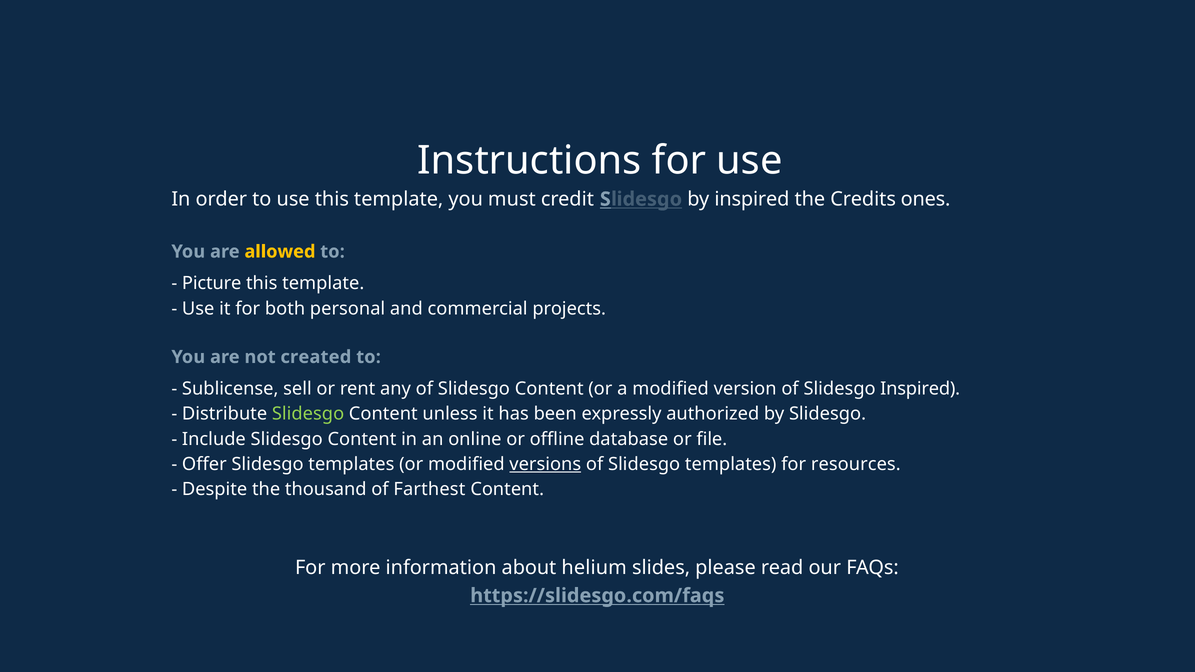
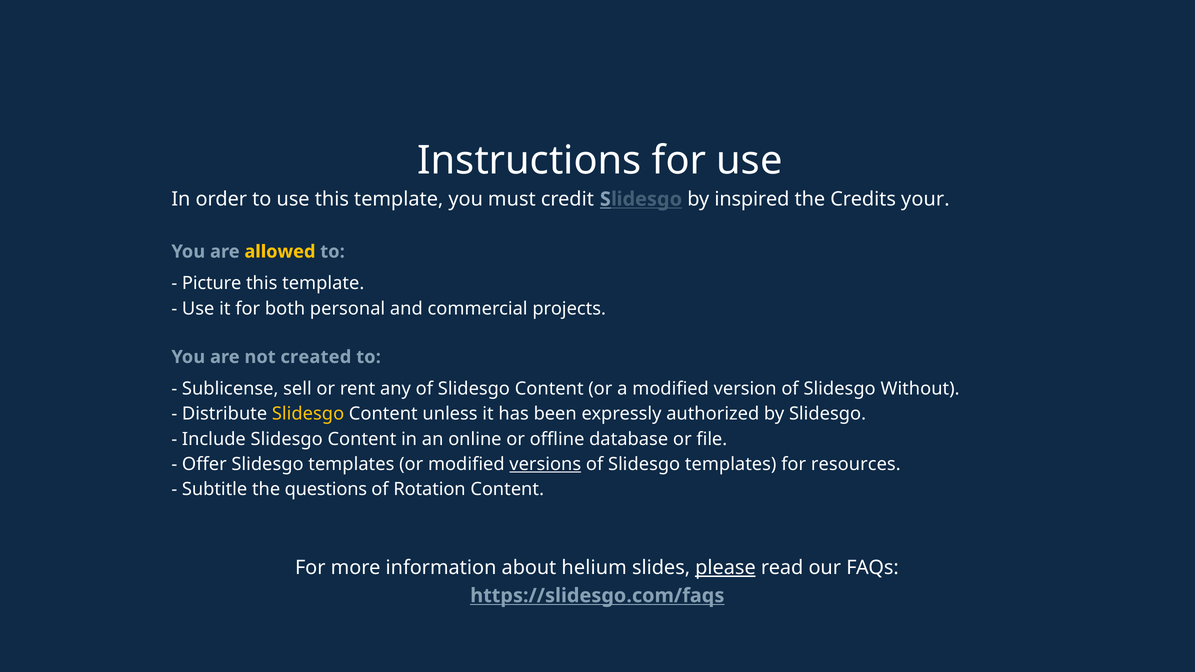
ones: ones -> your (925, 199)
Slidesgo Inspired: Inspired -> Without (920, 389)
Slidesgo colour: light green -> yellow (308, 414)
Despite: Despite -> Subtitle (215, 490)
thousand: thousand -> questions (326, 490)
Farthest: Farthest -> Rotation (429, 490)
please underline: none -> present (725, 568)
